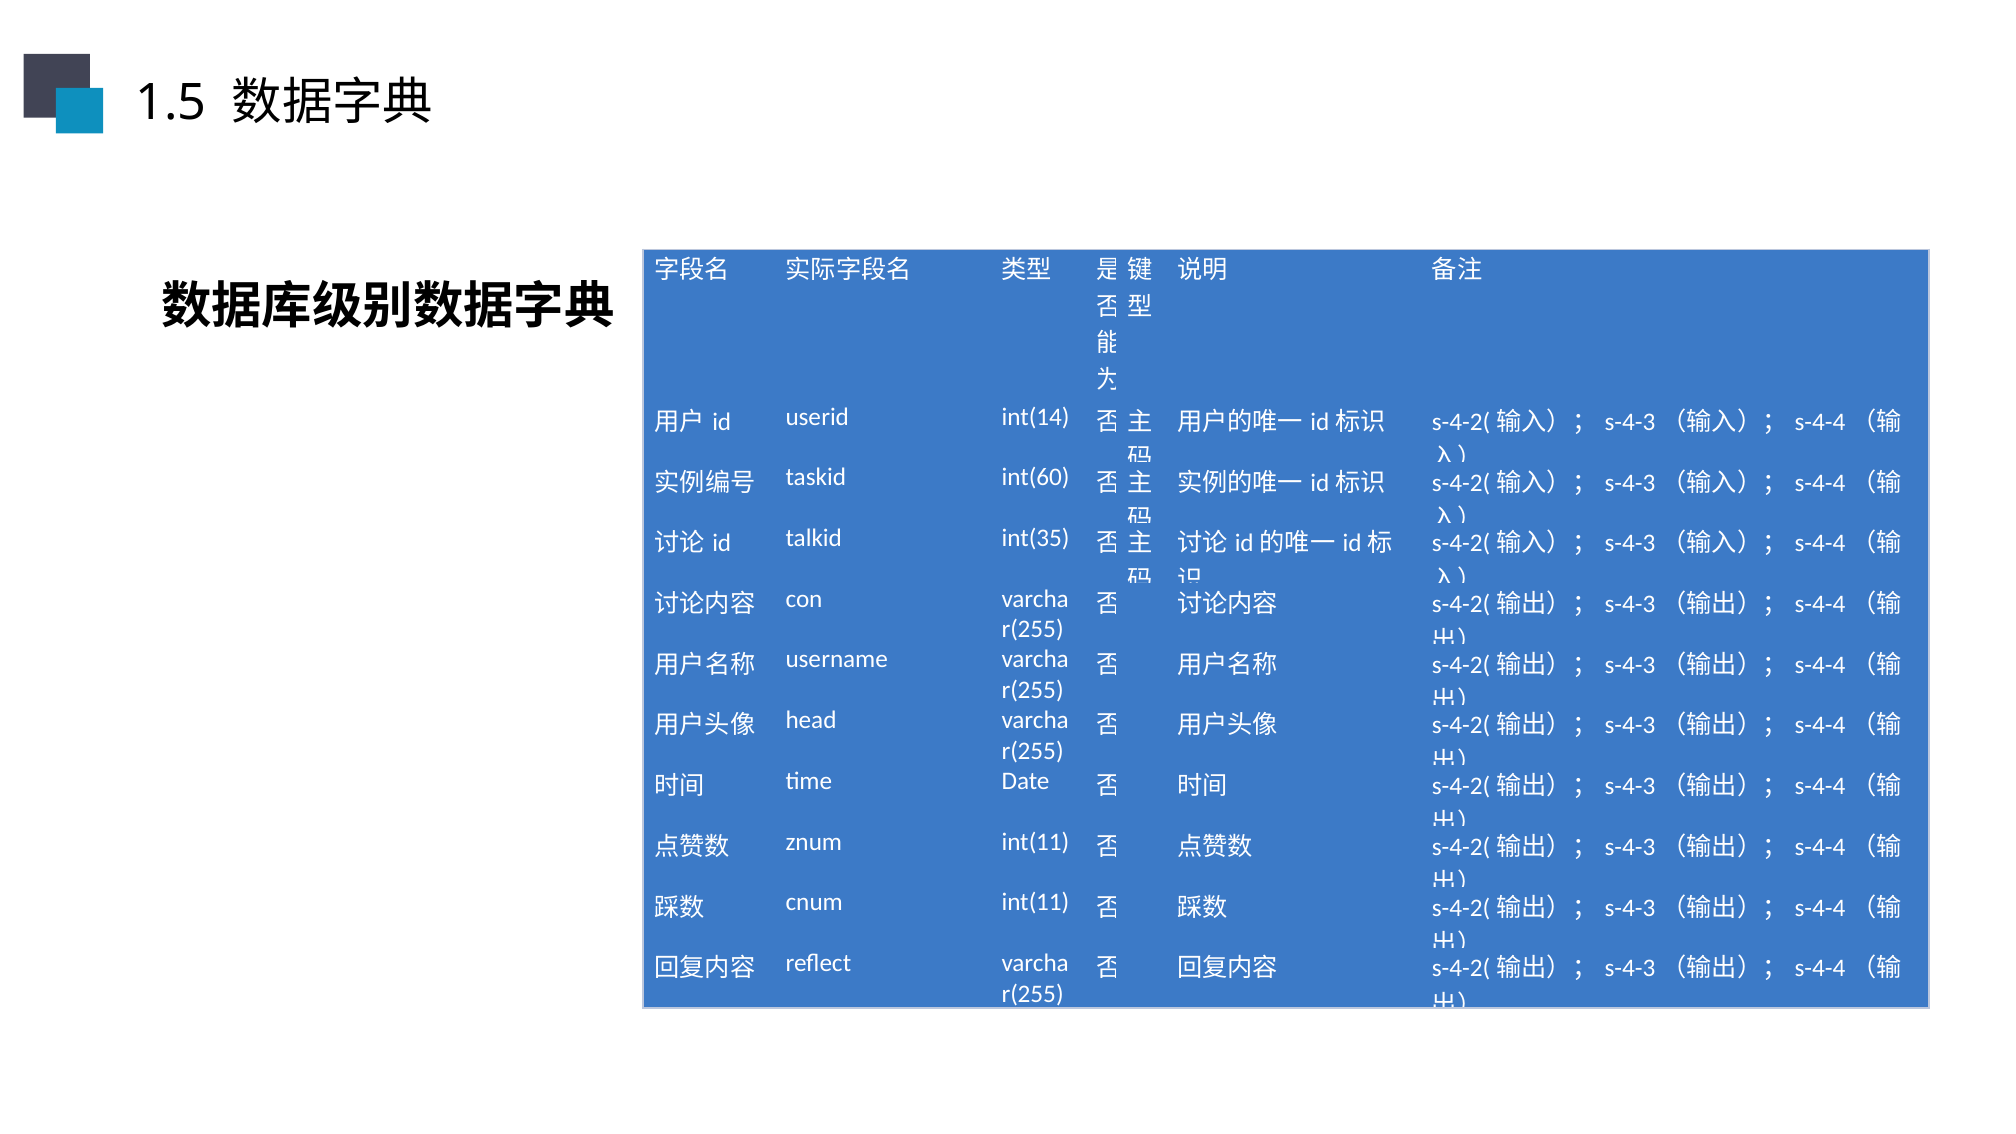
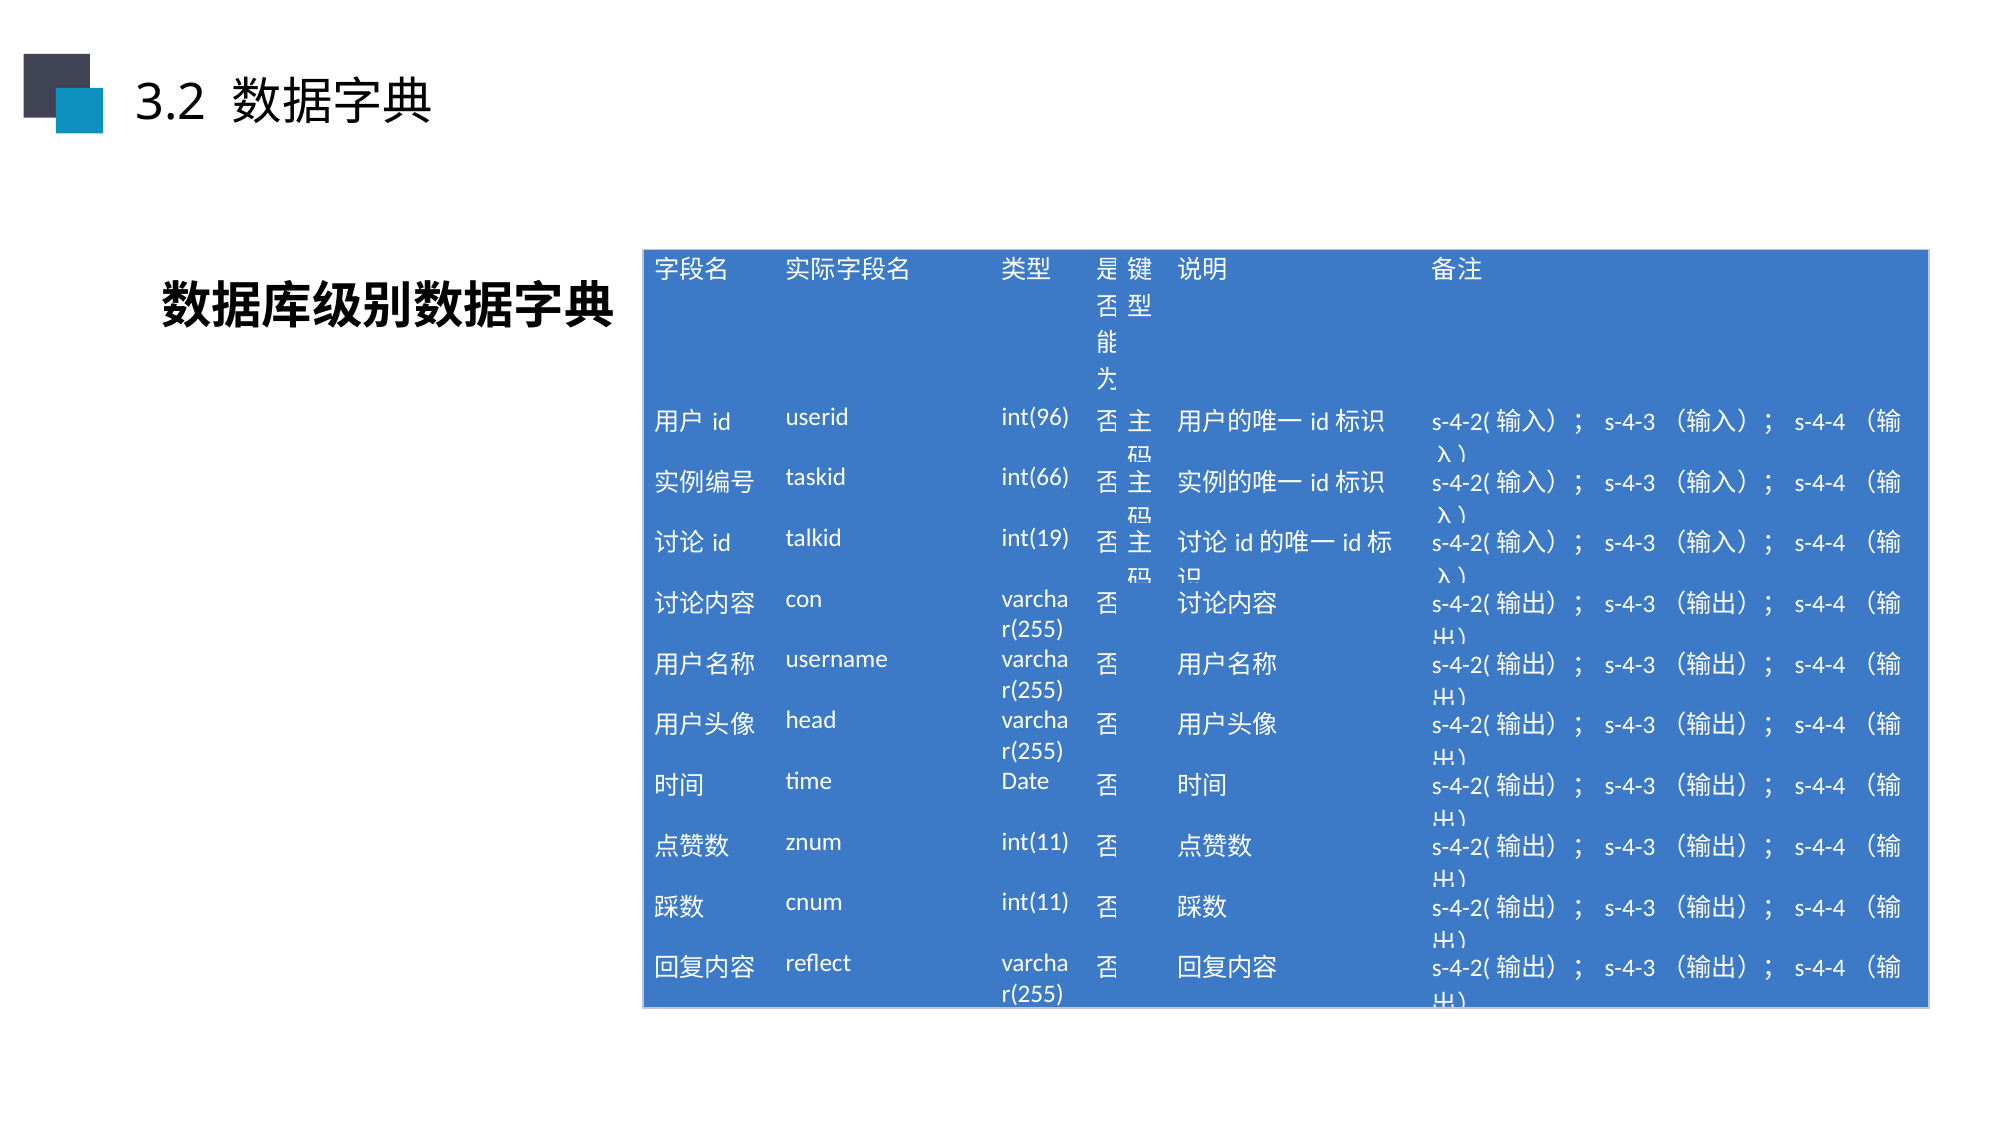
1.5: 1.5 -> 3.2 (171, 103)
int(14: int(14 -> int(96 (1036, 417)
int(60: int(60 -> int(66 (1036, 477)
int(35: int(35 -> int(19 (1036, 538)
